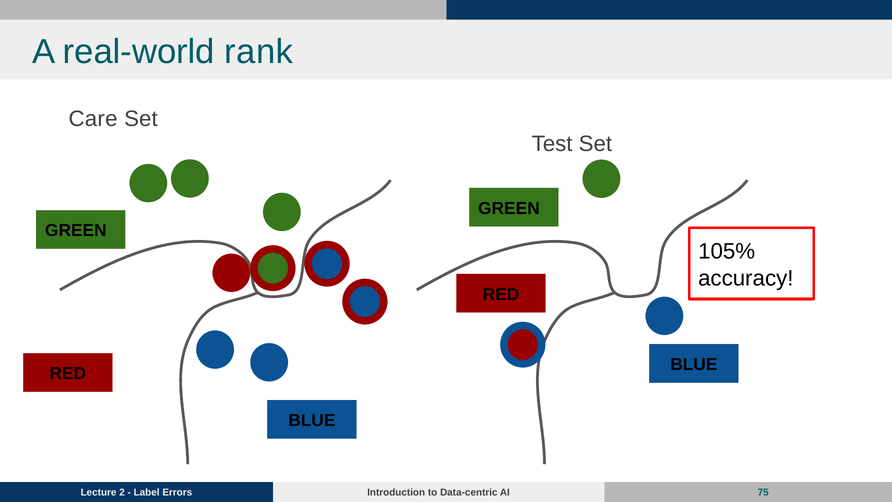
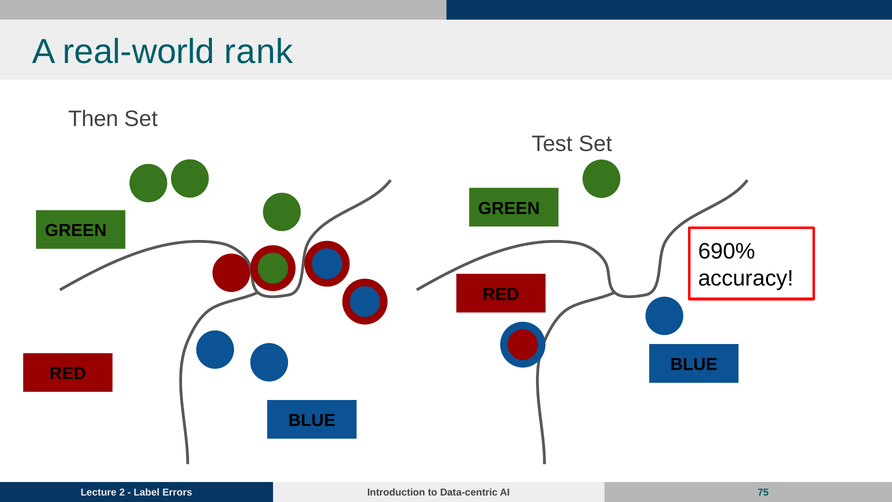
Care: Care -> Then (93, 119)
105%: 105% -> 690% (727, 251)
